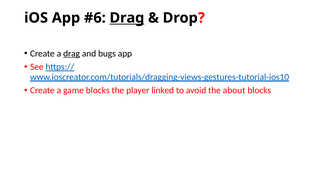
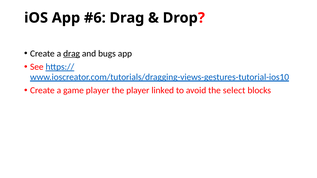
Drag underline: present -> none (127, 18)
game blocks: blocks -> player (98, 90)
about: about -> select (234, 90)
